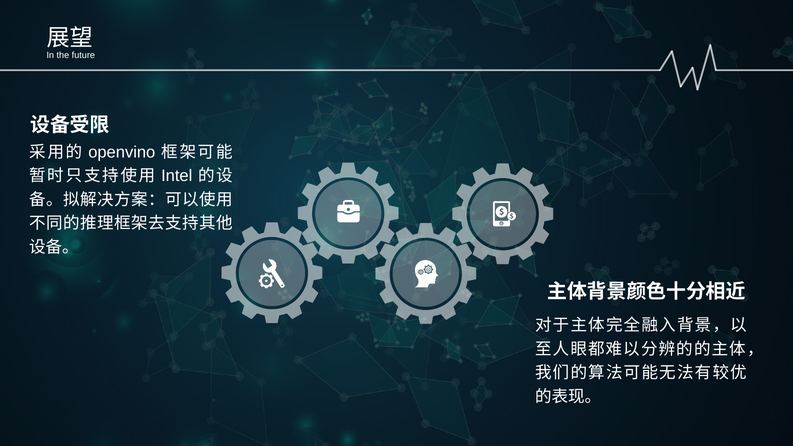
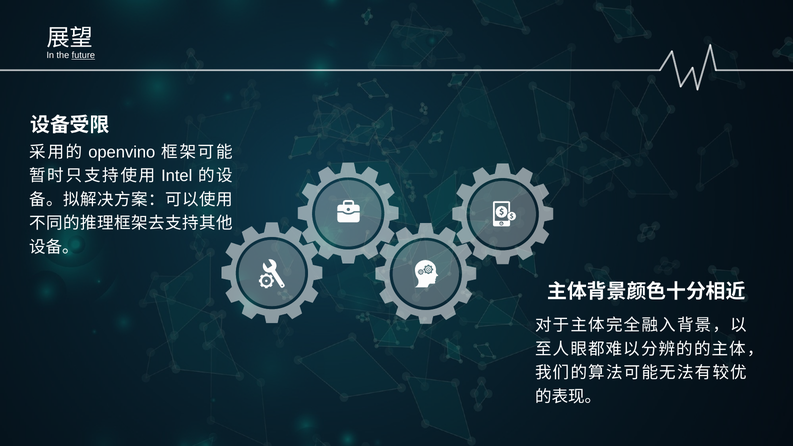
future underline: none -> present (83, 55)
